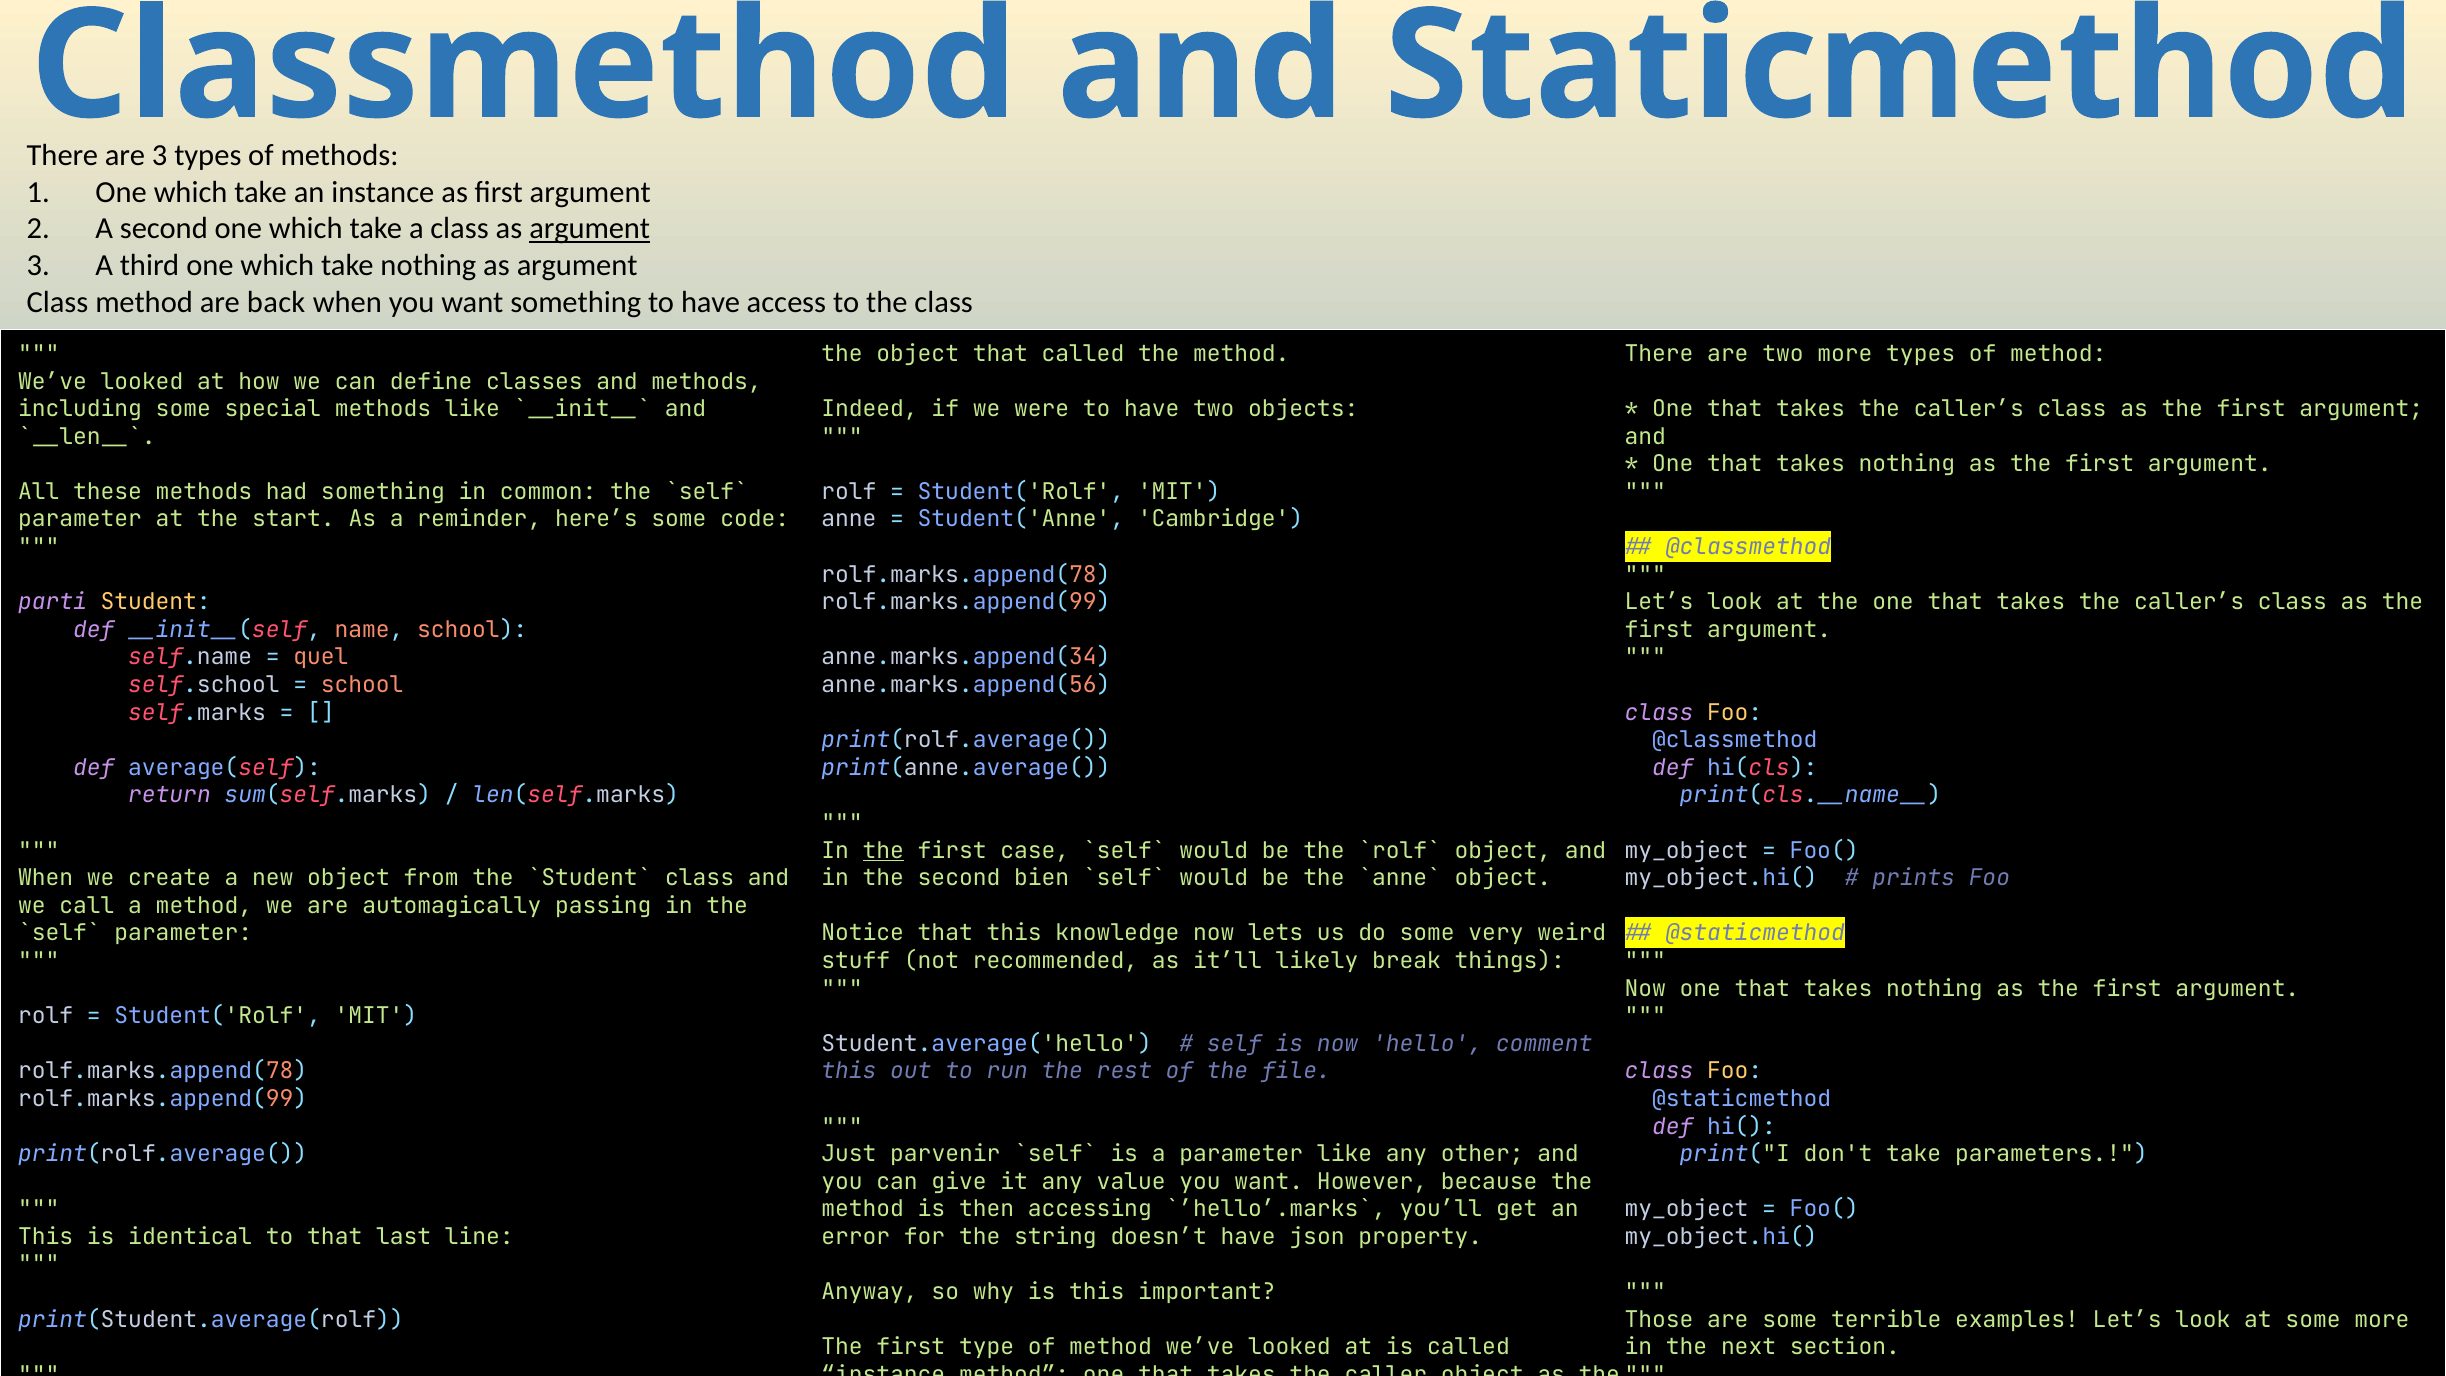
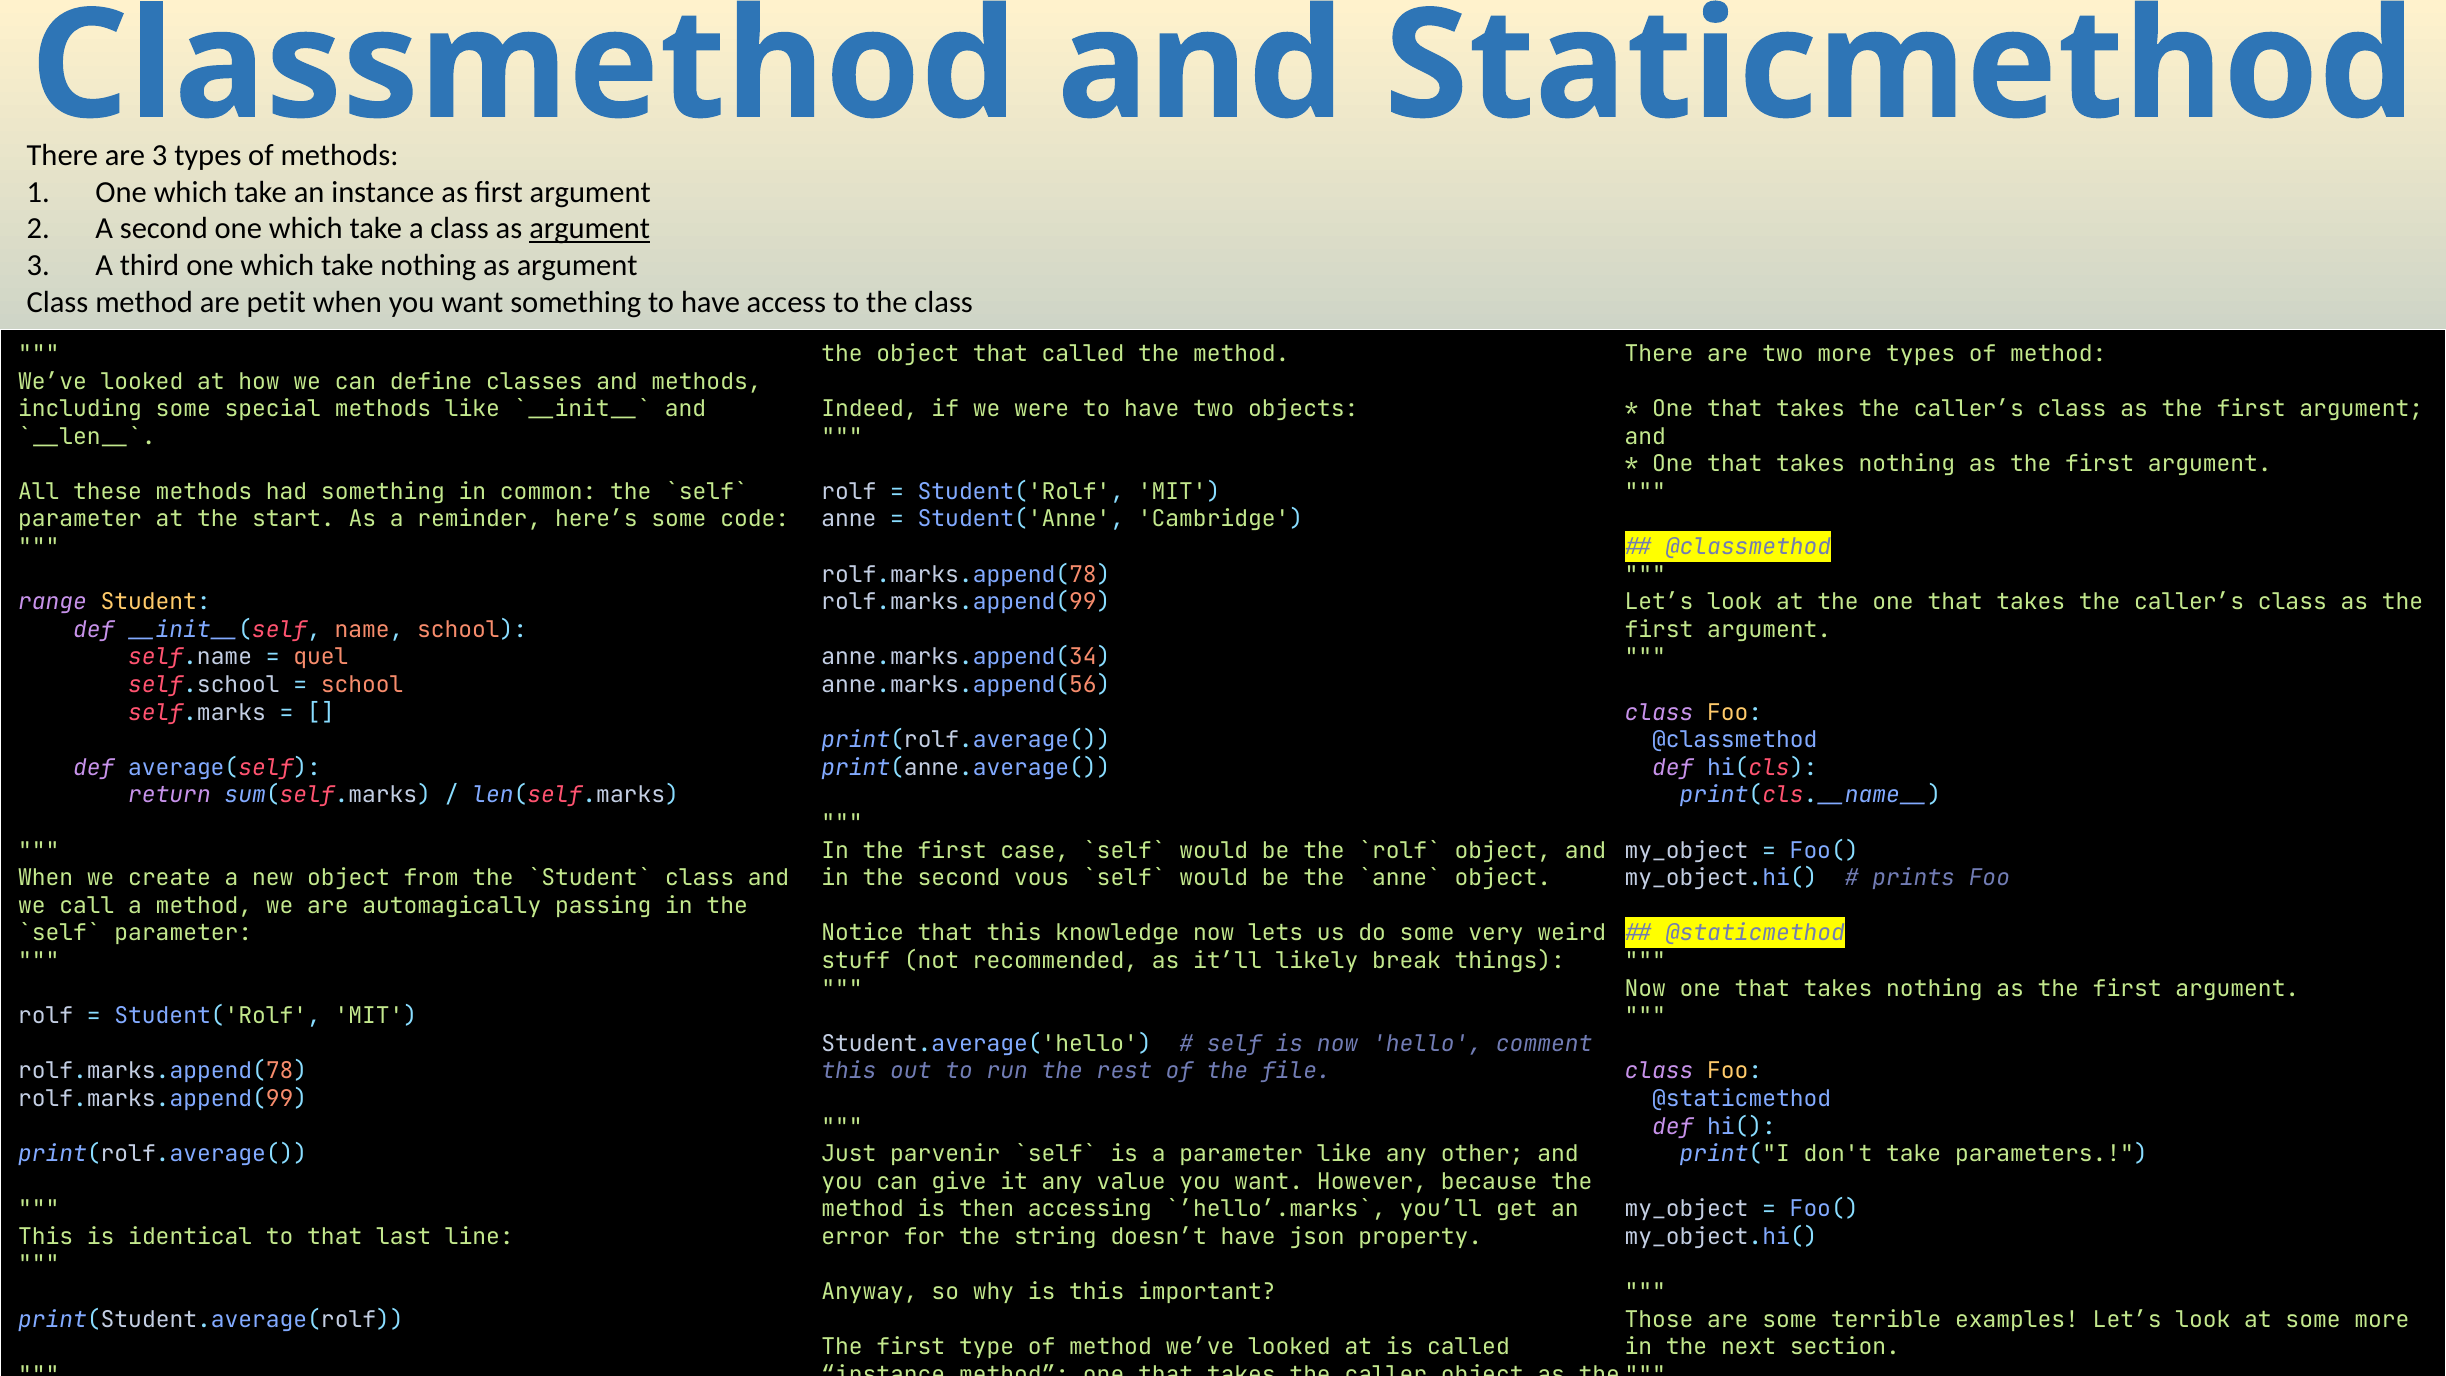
back: back -> petit (276, 302)
parti: parti -> range (52, 602)
the underline: present -> none (883, 850)
bien: bien -> vous (1042, 878)
